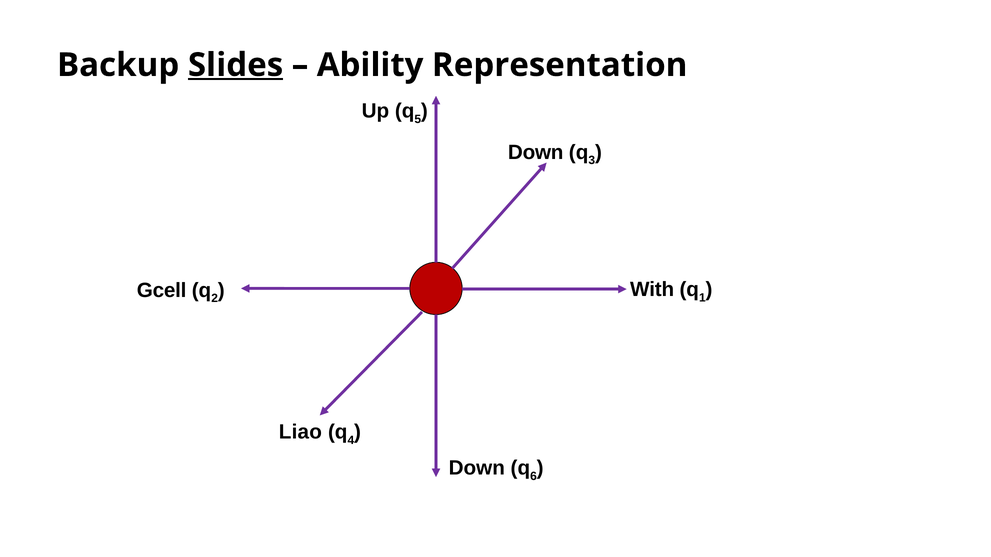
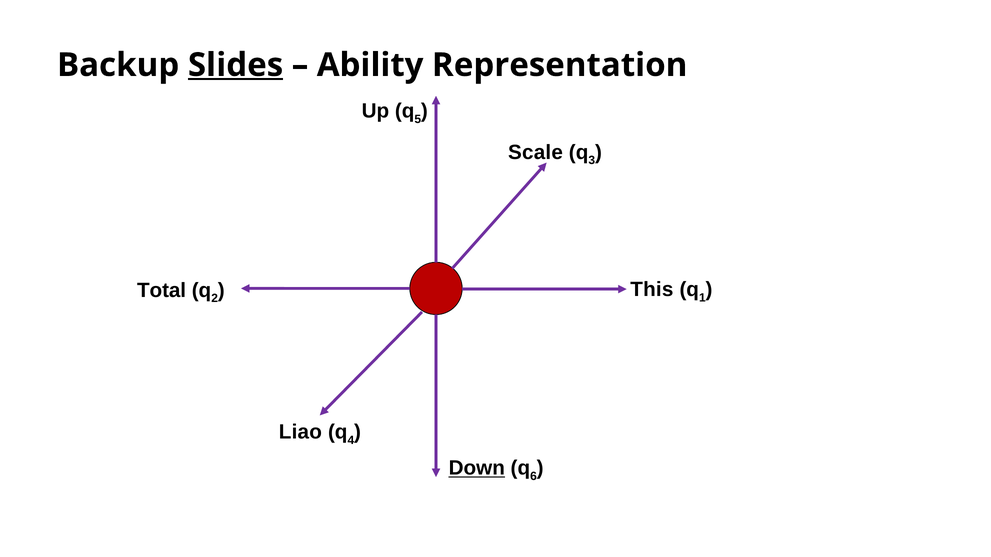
Down: Down -> Scale (535, 153)
With: With -> This (652, 290)
Gcell: Gcell -> Total (162, 291)
Down underline: none -> present (477, 469)
